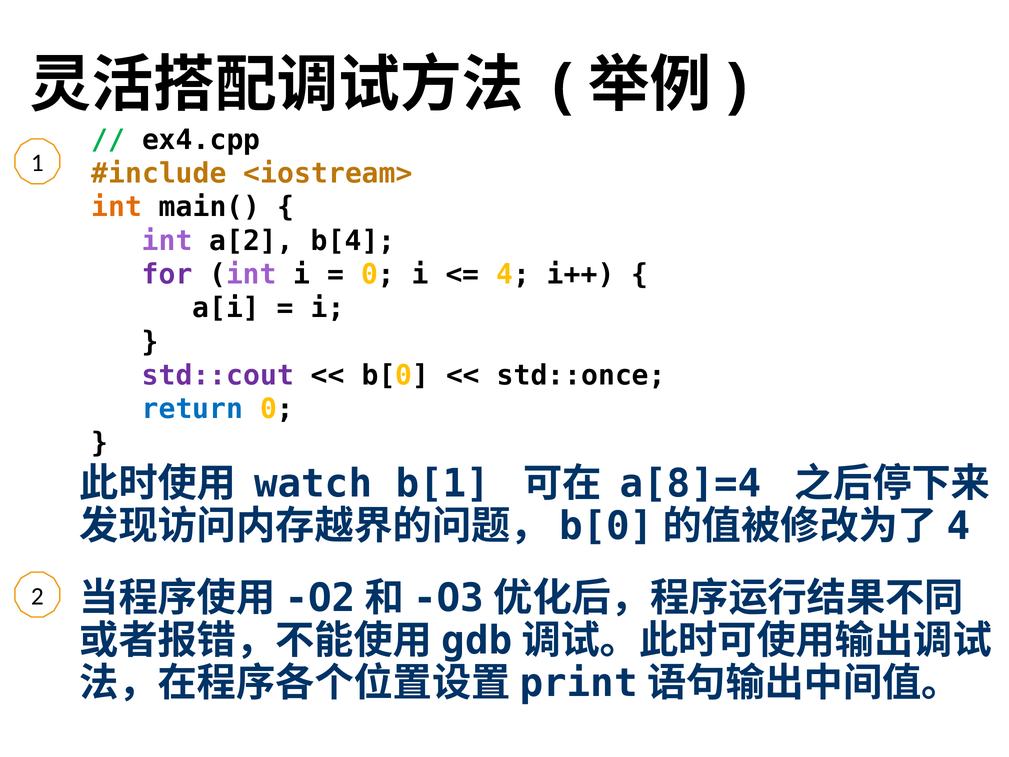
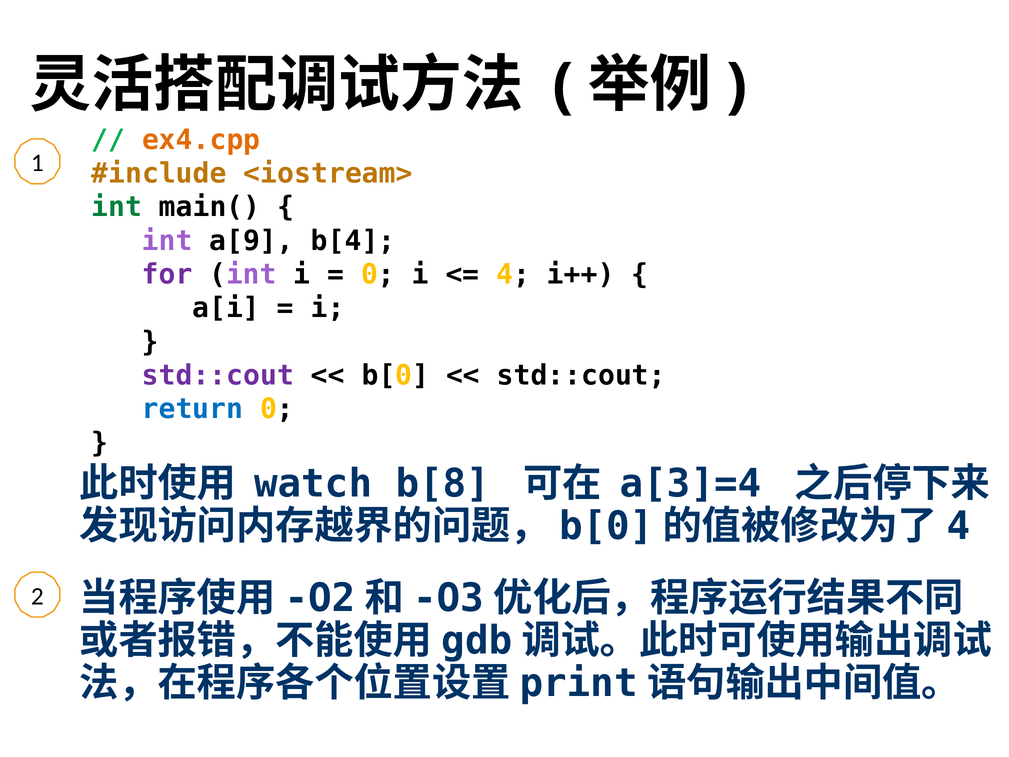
ex4.cpp colour: black -> orange (201, 140)
int colour: orange -> green (117, 207)
a[2: a[2 -> a[9 (252, 241)
std::once: std::once -> std::cout (581, 375)
b[1: b[1 -> b[8 (443, 484)
a[8]=4: a[8]=4 -> a[3]=4 (691, 484)
